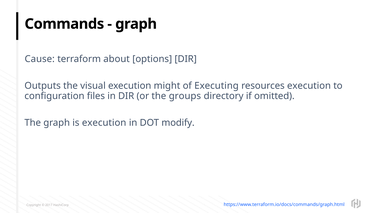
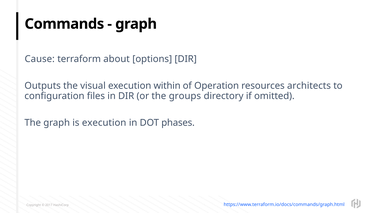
might: might -> within (167, 86)
Executing: Executing -> Operation (217, 86)
resources execution: execution -> architects (309, 86)
modify: modify -> phases (178, 123)
